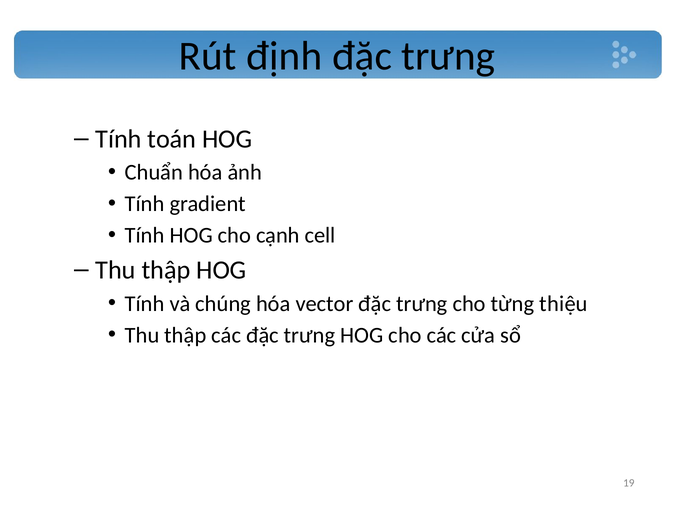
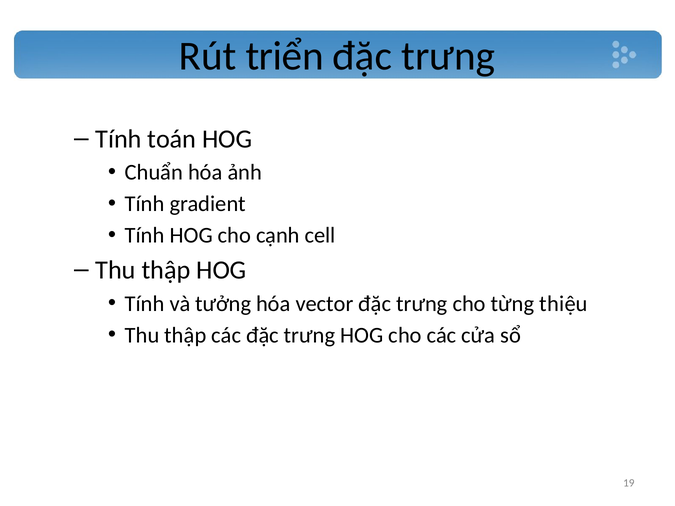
định: định -> triển (285, 56)
chúng: chúng -> tưởng (223, 304)
